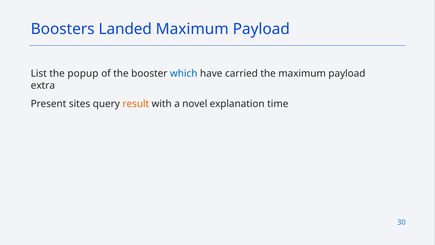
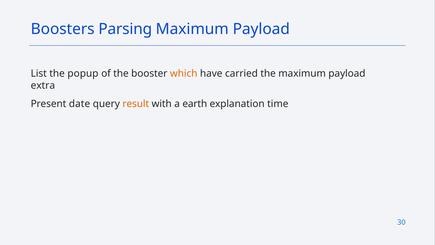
Landed: Landed -> Parsing (125, 29)
which colour: blue -> orange (184, 73)
sites: sites -> date (80, 104)
novel: novel -> earth (195, 104)
